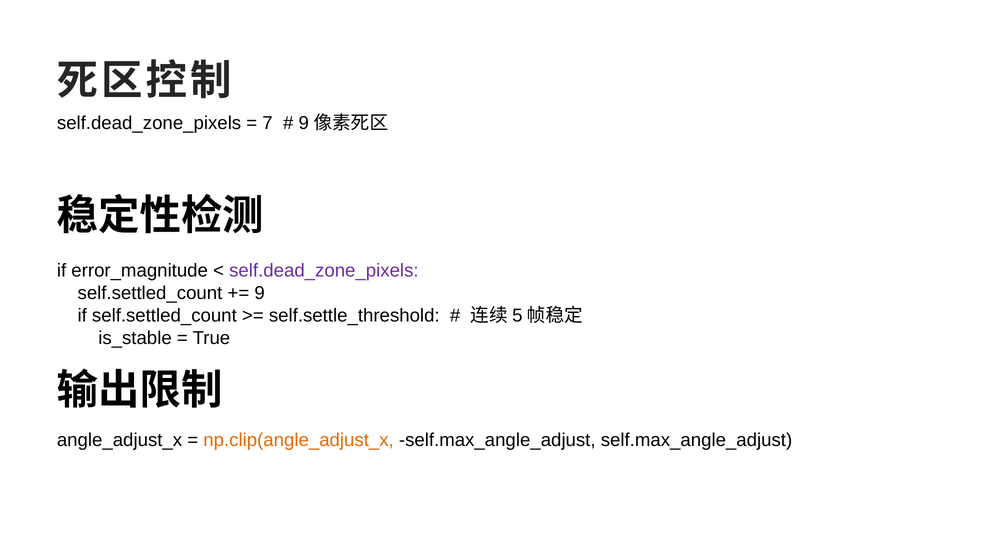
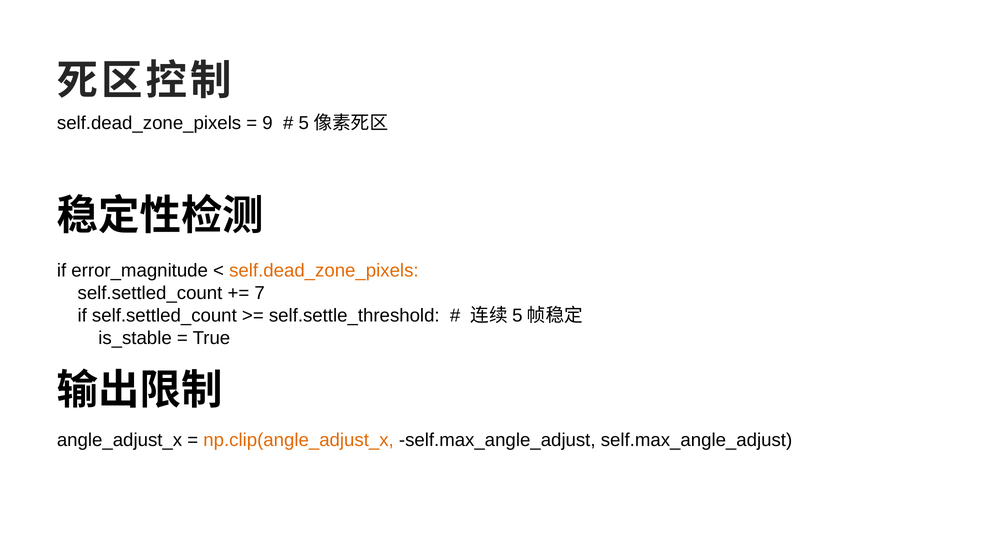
7: 7 -> 9 (268, 123)
9: 9 -> 5 (304, 123)
self.dead_zone_pixels colour: purple -> orange (324, 271)
9: 9 -> 7 (260, 293)
